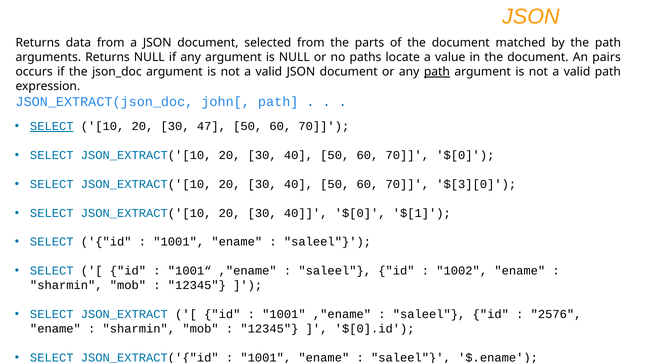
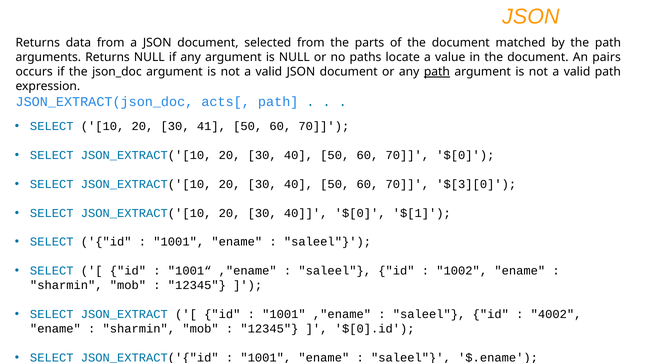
john[: john[ -> acts[ (226, 102)
SELECT underline: present -> none (52, 126)
47: 47 -> 41 (211, 126)
2576: 2576 -> 4002 (556, 314)
